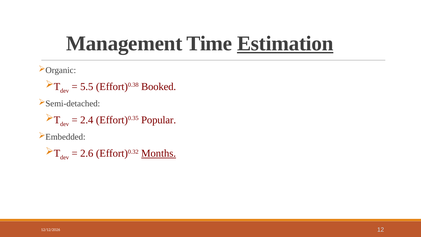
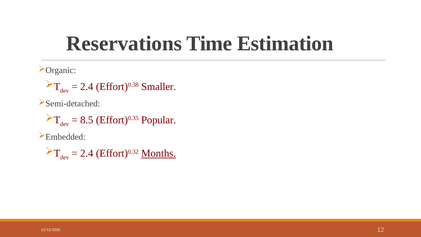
Management: Management -> Reservations (124, 43)
Estimation underline: present -> none (285, 43)
5.5: 5.5 -> 2.4 (87, 87)
Booked: Booked -> Smaller (159, 87)
2.4: 2.4 -> 8.5 (87, 120)
2.6: 2.6 -> 2.4 (87, 153)
